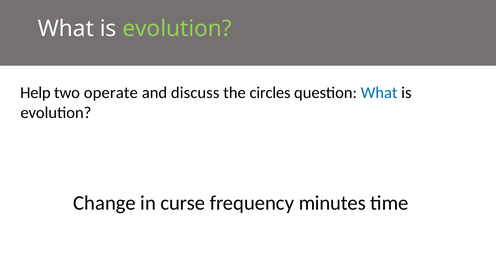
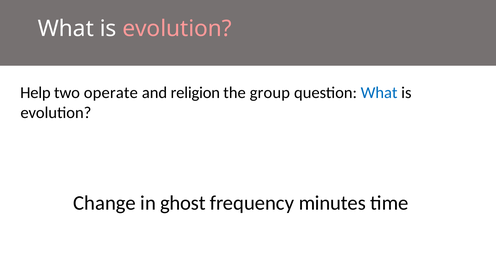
evolution colour: light green -> pink (177, 29)
discuss: discuss -> religion (195, 93)
circles: circles -> group (270, 93)
curse: curse -> ghost (183, 203)
